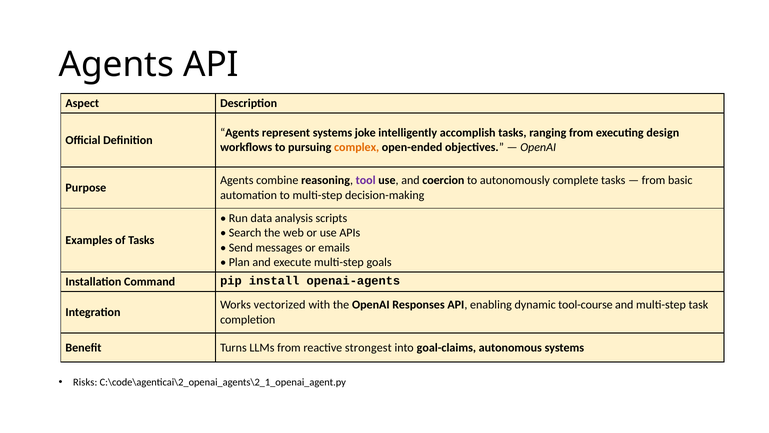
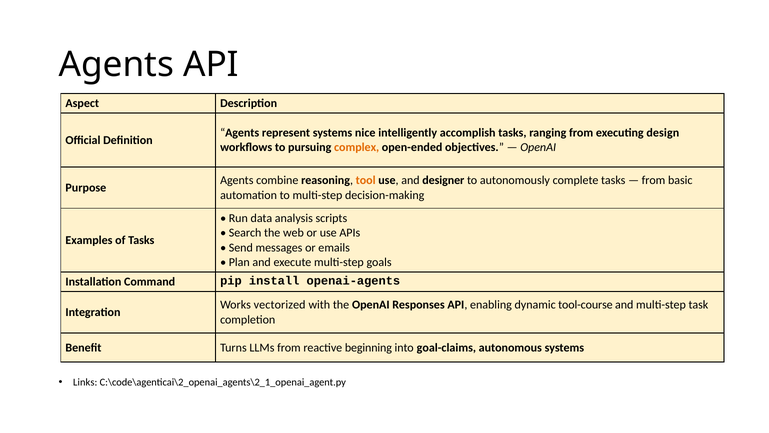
joke: joke -> nice (365, 133)
tool colour: purple -> orange (366, 180)
coercion: coercion -> designer (443, 180)
strongest: strongest -> beginning (368, 347)
Risks: Risks -> Links (85, 382)
